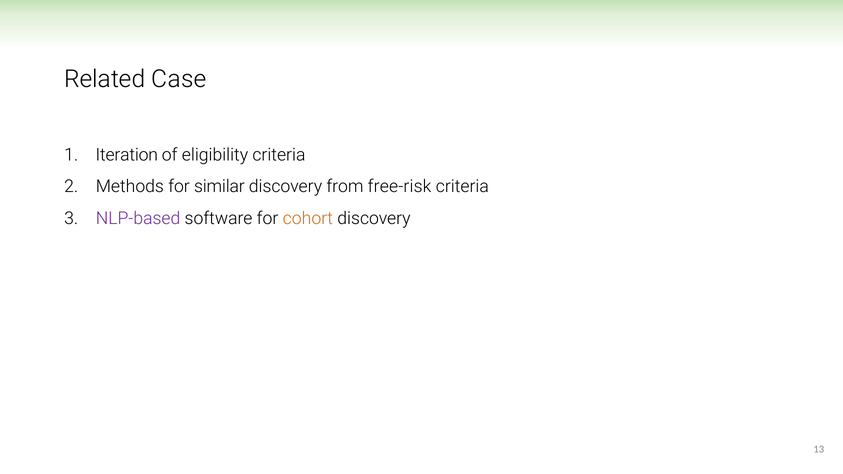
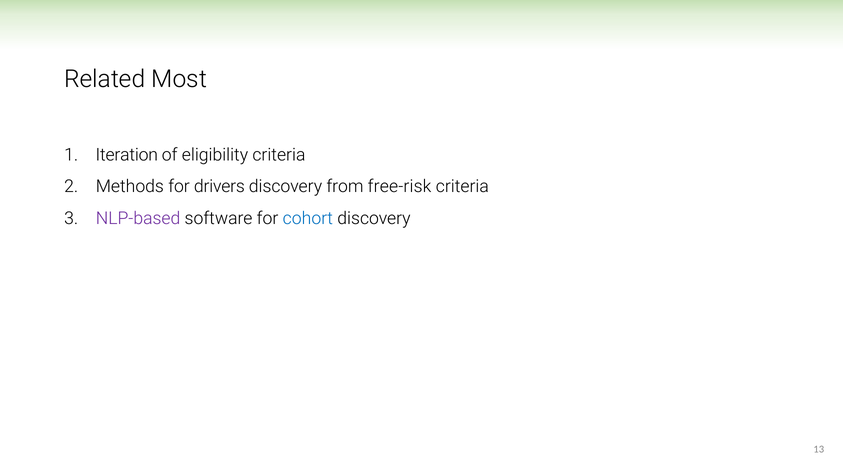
Case: Case -> Most (179, 79)
similar: similar -> drivers (219, 187)
cohort colour: orange -> blue (308, 218)
